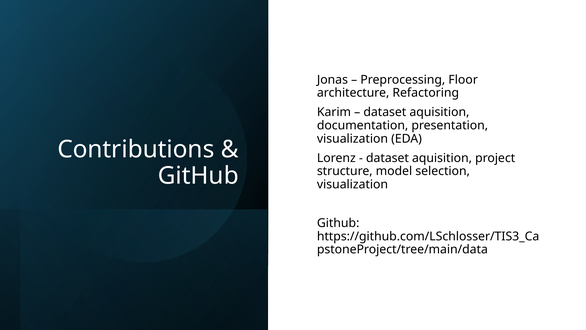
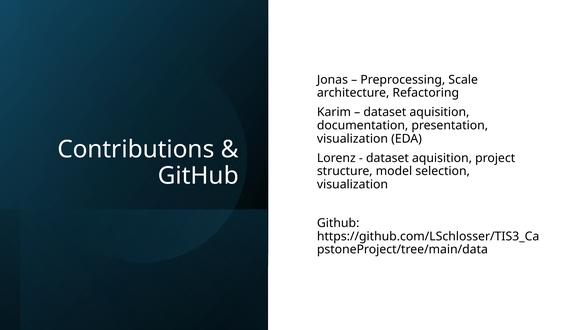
Floor: Floor -> Scale (463, 80)
